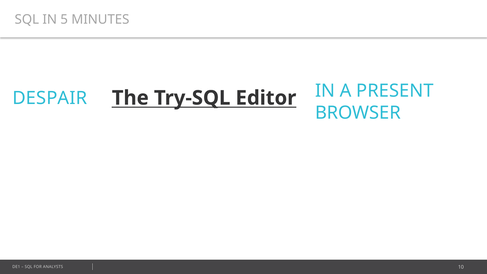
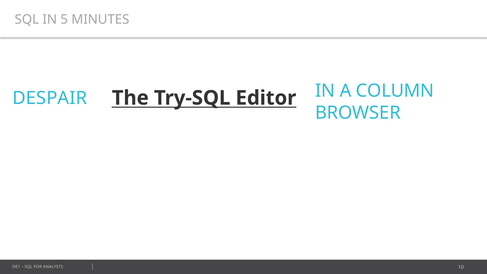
PRESENT: PRESENT -> COLUMN (395, 91)
